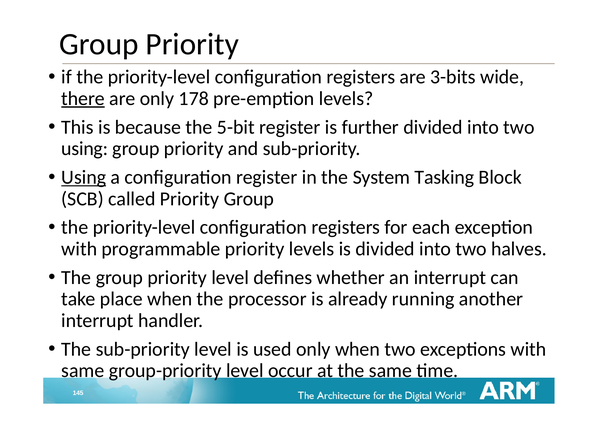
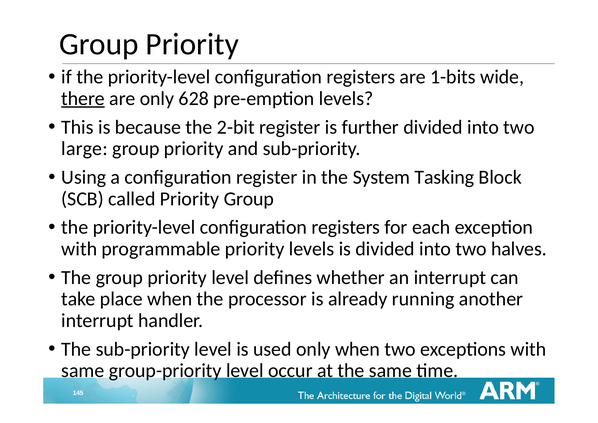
3-bits: 3-bits -> 1-bits (453, 77)
178: 178 -> 628 (194, 98)
5-bit: 5-bit -> 2-bit (236, 127)
using: using -> large (84, 148)
Using underline: present -> none (84, 177)
